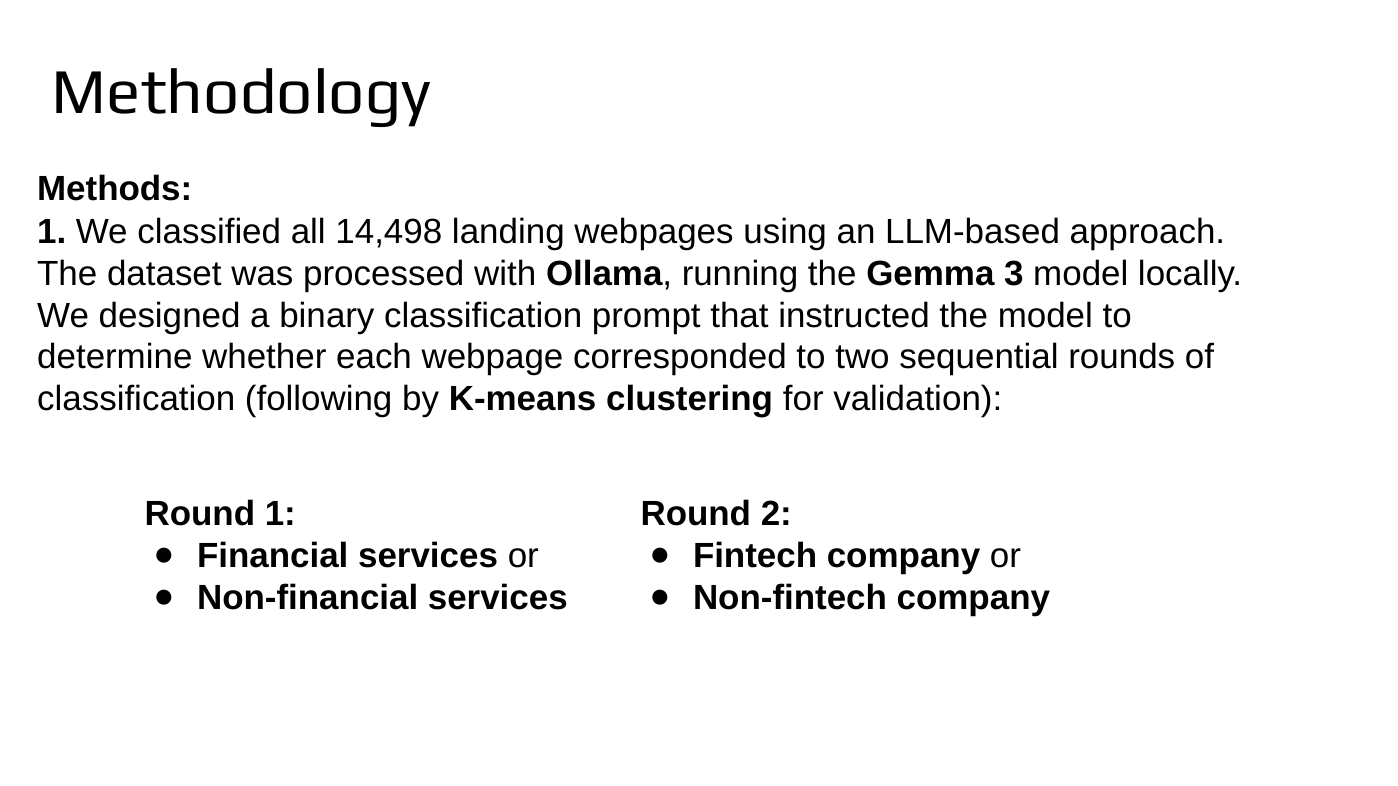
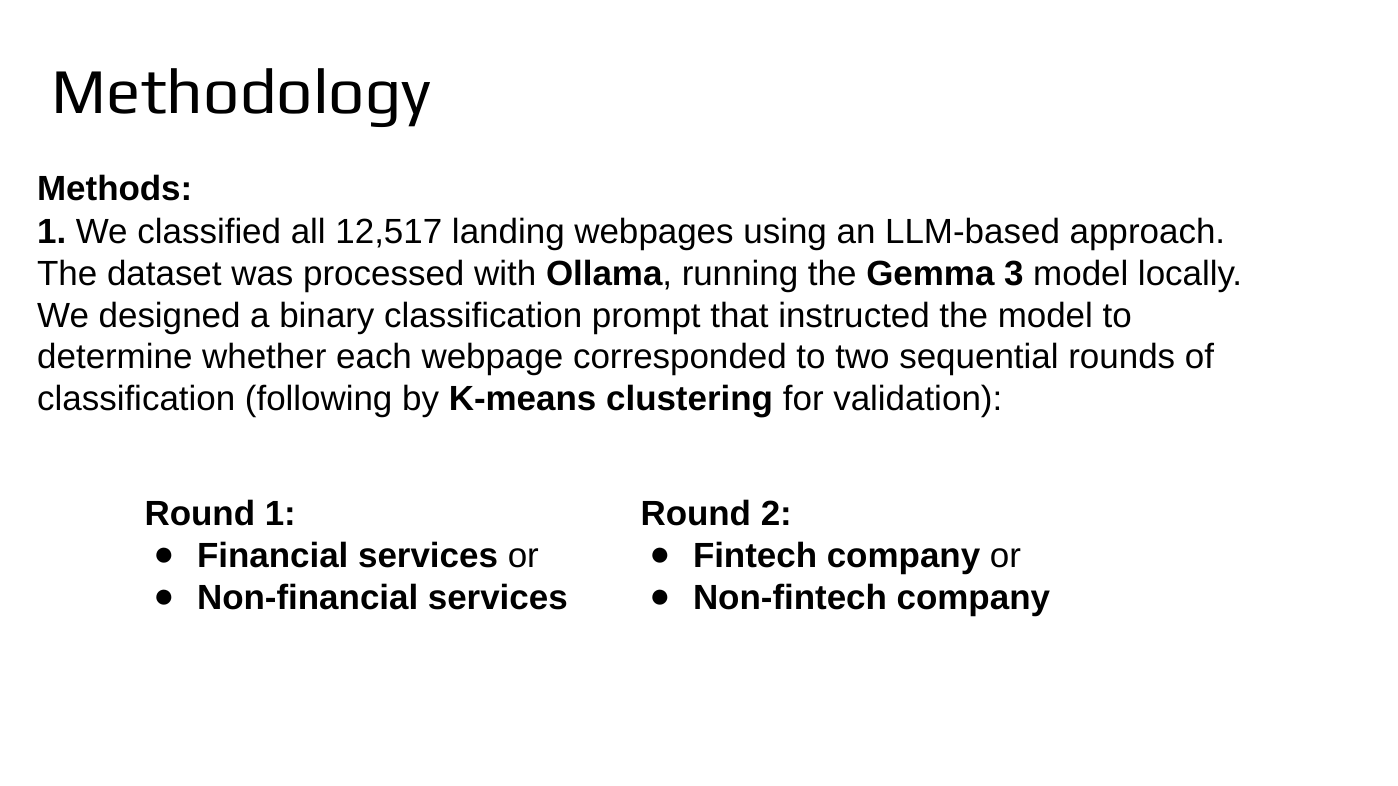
14,498: 14,498 -> 12,517 (389, 232)
